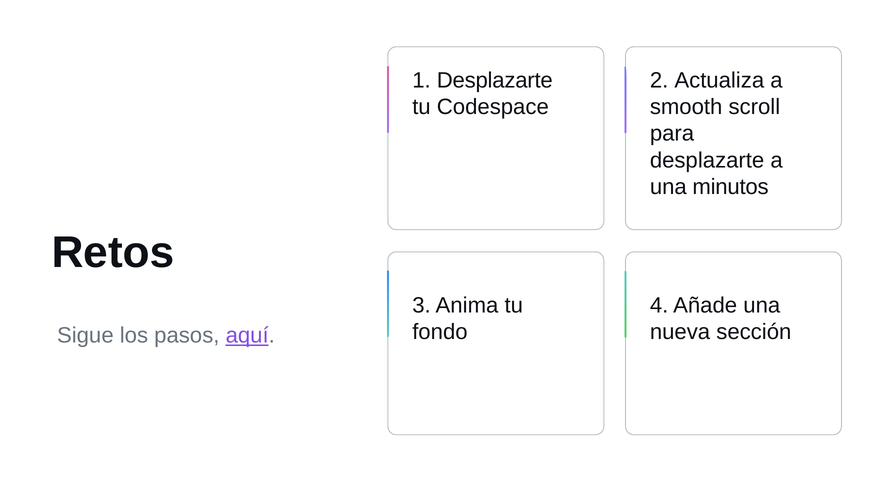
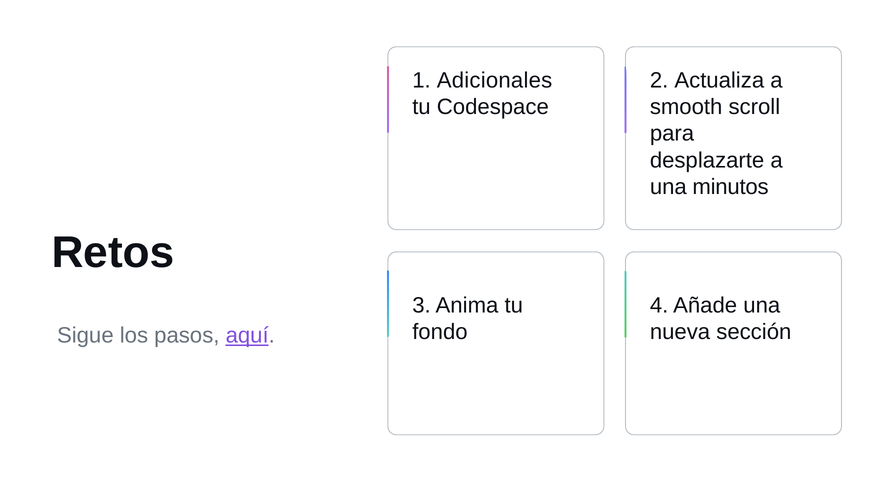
1 Desplazarte: Desplazarte -> Adicionales (495, 80)
